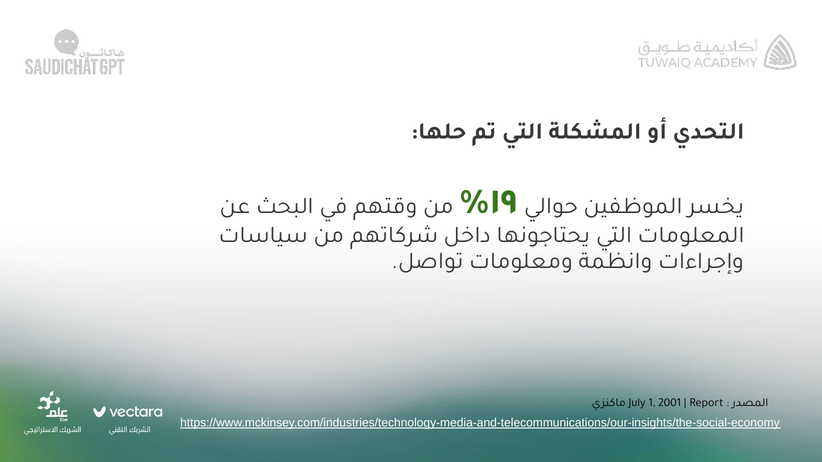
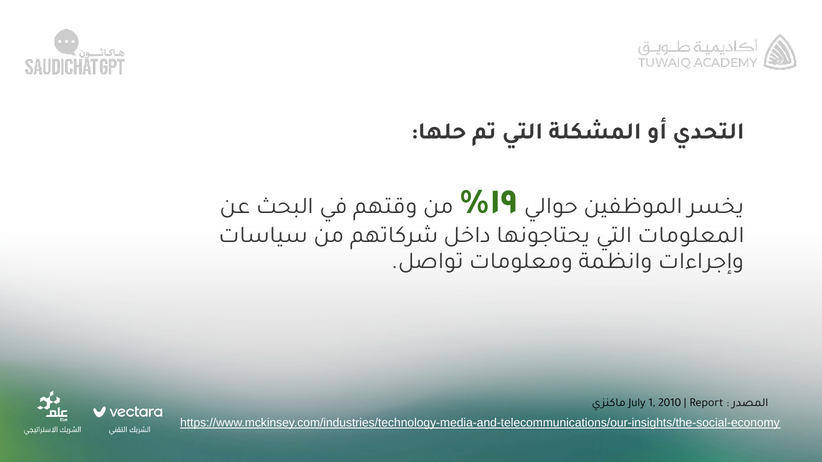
2001: 2001 -> 2010 (670, 403)
